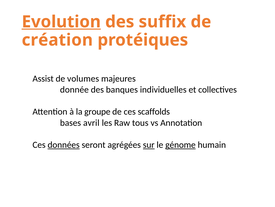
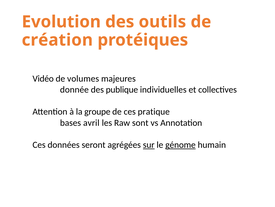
Evolution underline: present -> none (61, 22)
suffix: suffix -> outils (162, 22)
Assist: Assist -> Vidéo (43, 78)
banques: banques -> publique (122, 89)
scaffolds: scaffolds -> pratique (154, 111)
tous: tous -> sont (140, 122)
données underline: present -> none (64, 144)
